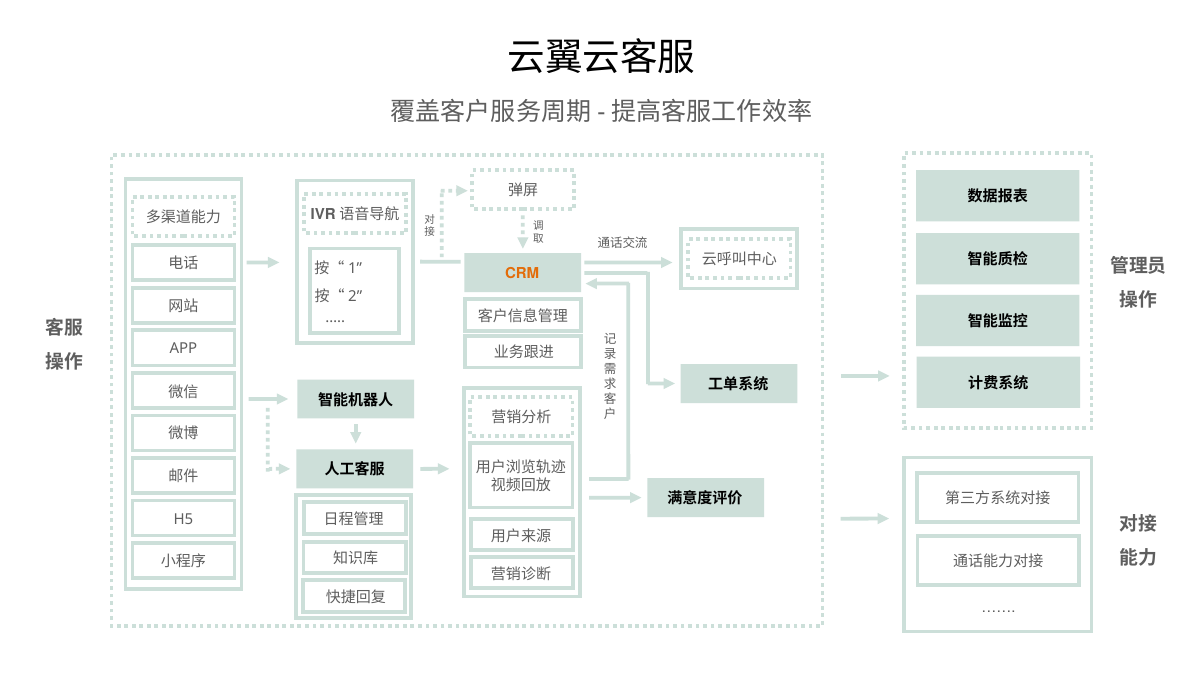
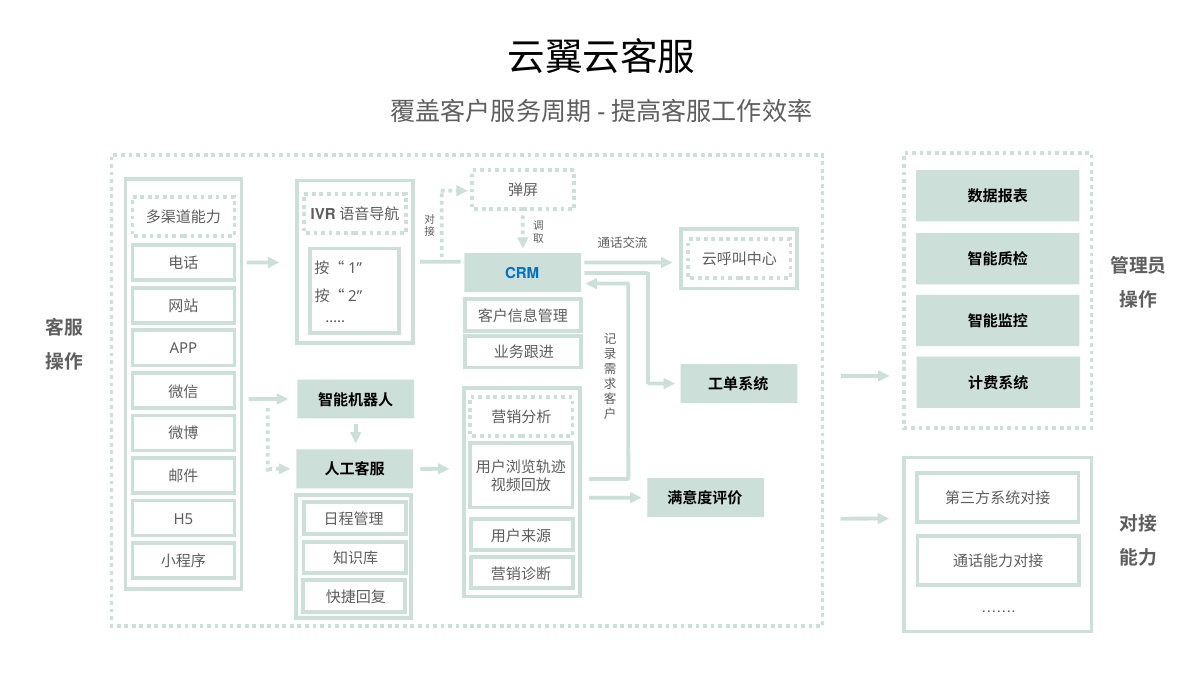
CRM colour: orange -> blue (522, 274)
